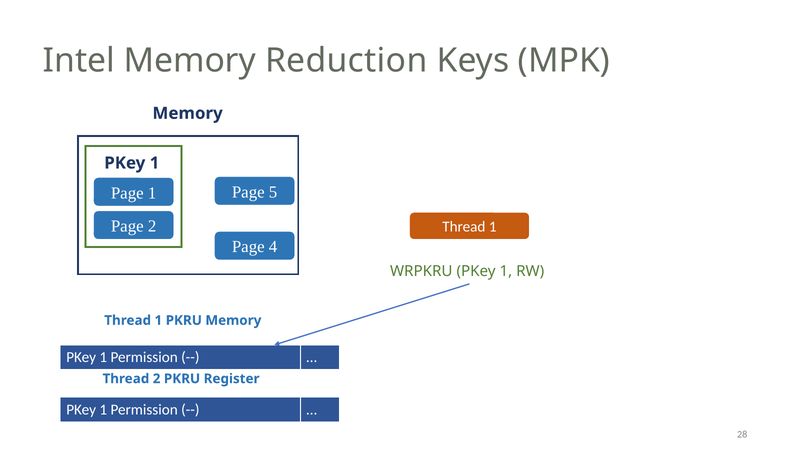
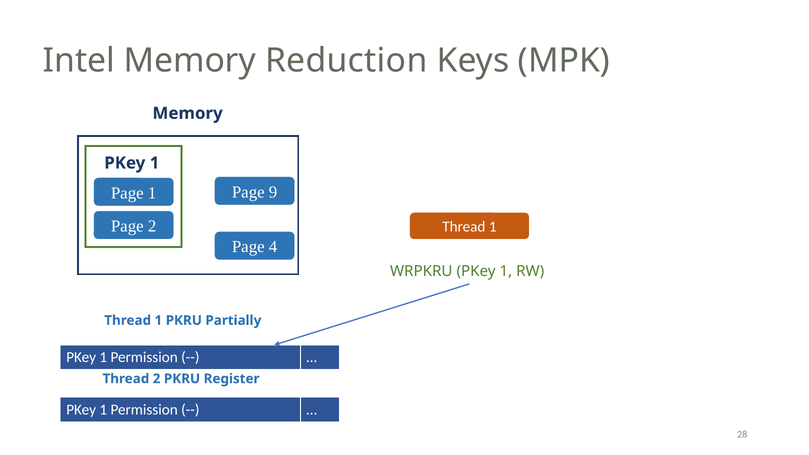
5: 5 -> 9 (273, 192)
PKRU Memory: Memory -> Partially (233, 320)
